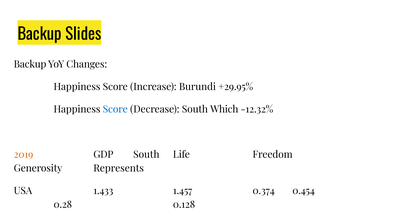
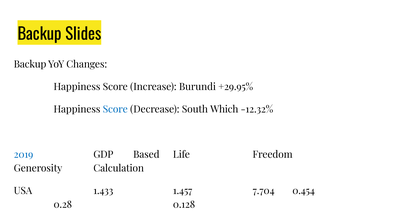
2019 colour: orange -> blue (24, 155)
GDP South: South -> Based (146, 155)
Represents: Represents -> Calculation (119, 168)
0.374: 0.374 -> 7.704 (264, 191)
